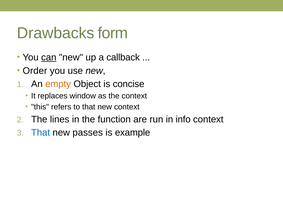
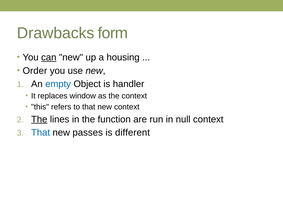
callback: callback -> housing (123, 57)
empty colour: orange -> blue (58, 84)
concise: concise -> handler (129, 84)
The underline: none -> present (39, 119)
info: info -> null (183, 119)
example: example -> different (132, 132)
